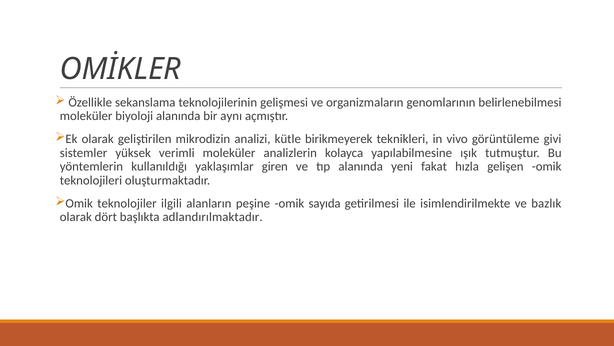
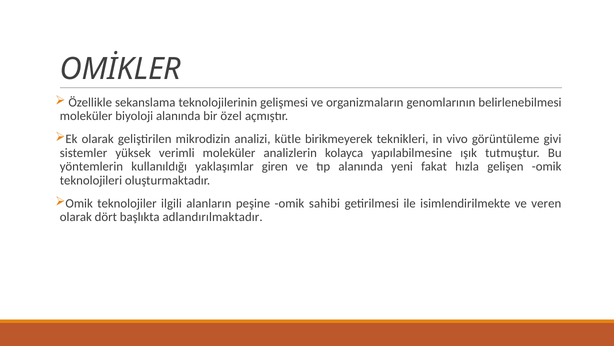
aynı: aynı -> özel (231, 116)
sayıda: sayıda -> sahibi (324, 203)
bazlık: bazlık -> veren (546, 203)
